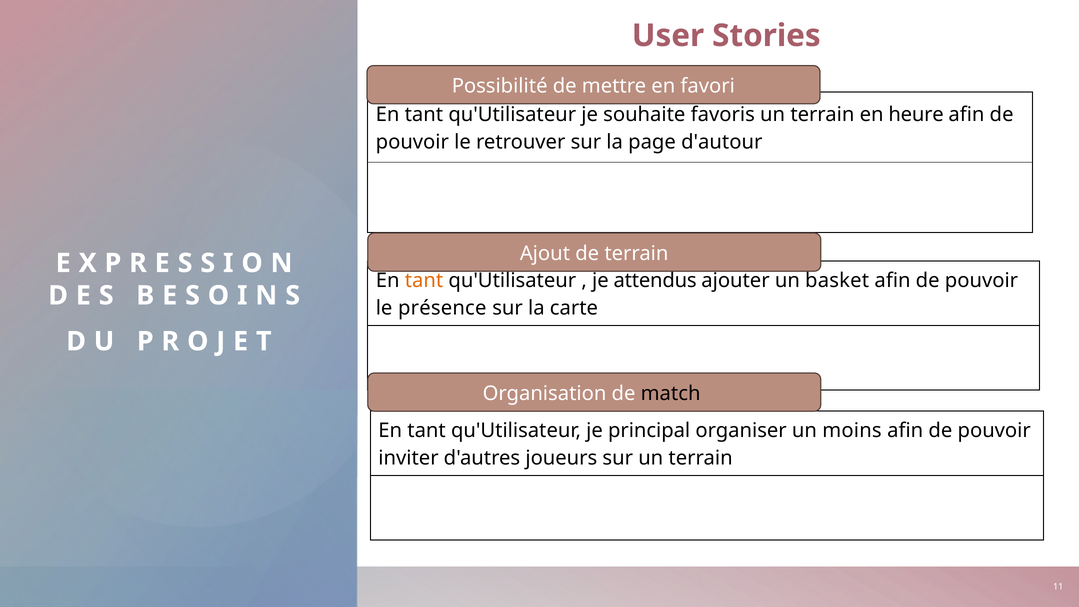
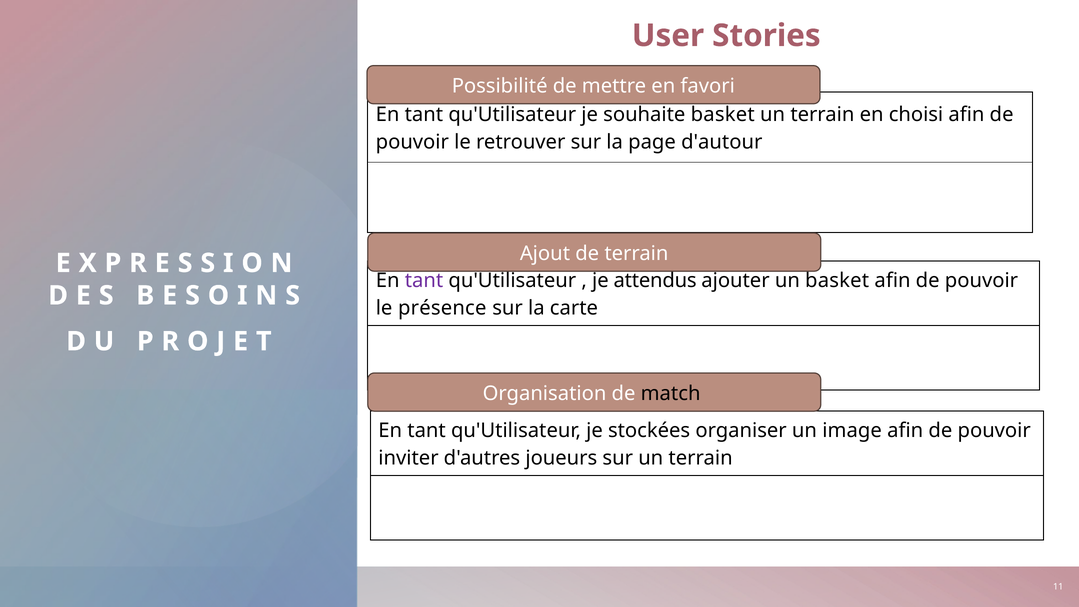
souhaite favoris: favoris -> basket (723, 114)
heure: heure -> choisi (916, 114)
tant colour: orange -> purple (424, 280)
principal: principal -> stockées (649, 431)
moins: moins -> image (852, 431)
